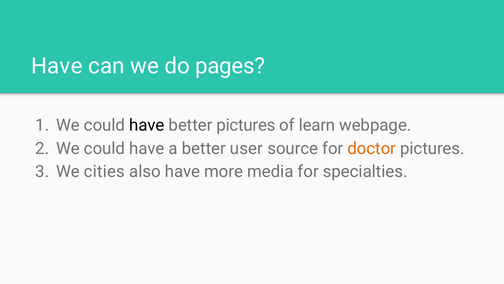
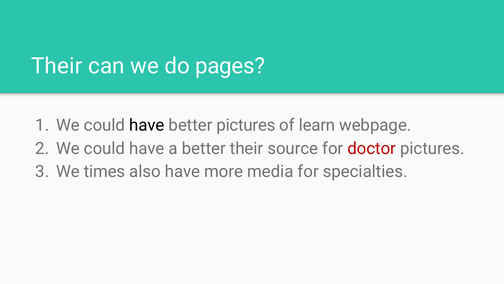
Have: Have -> Their (57, 66)
better user: user -> their (247, 148)
doctor colour: orange -> red (372, 148)
cities: cities -> times (105, 171)
